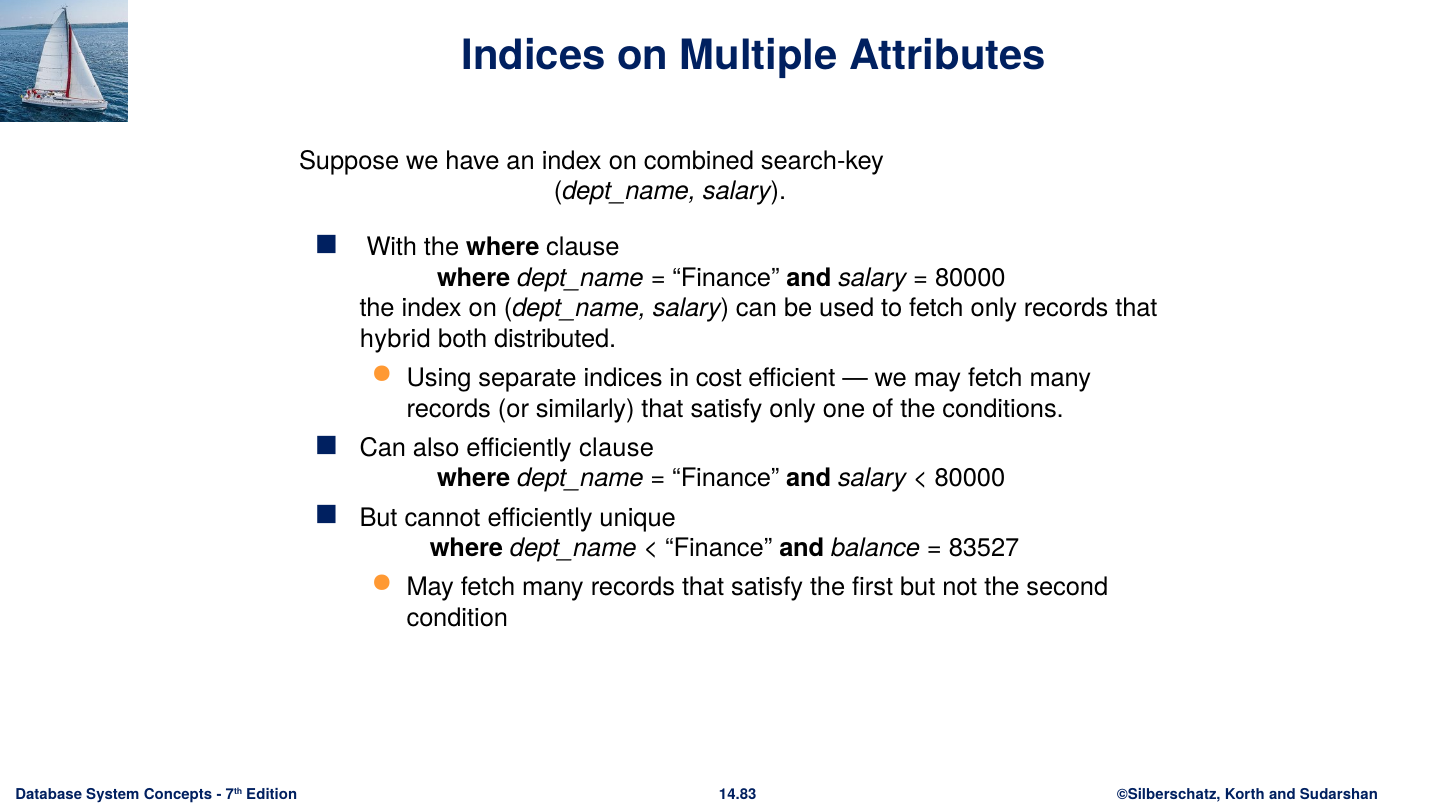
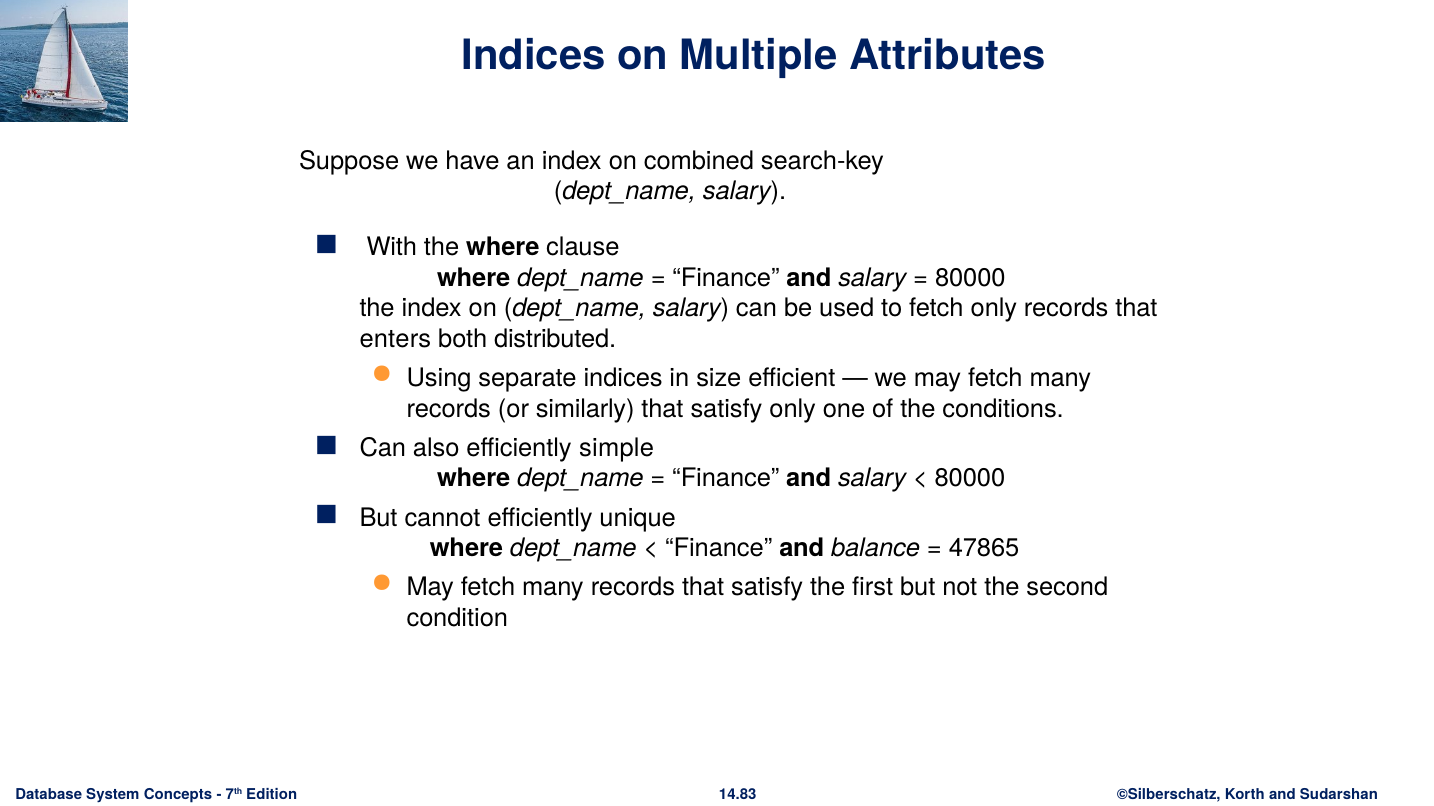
hybrid: hybrid -> enters (395, 339)
cost: cost -> size (719, 378)
efficiently clause: clause -> simple (617, 448)
83527: 83527 -> 47865 (984, 549)
